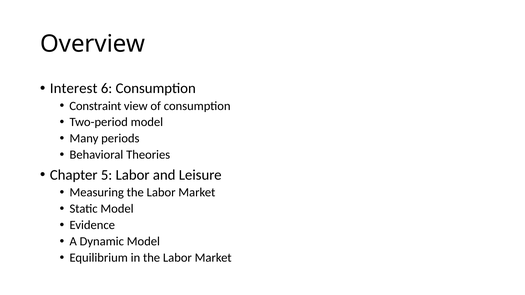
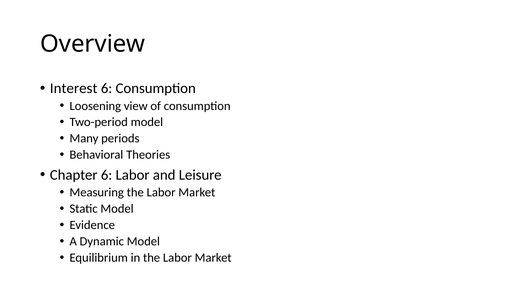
Constraint: Constraint -> Loosening (95, 106)
Chapter 5: 5 -> 6 (107, 175)
